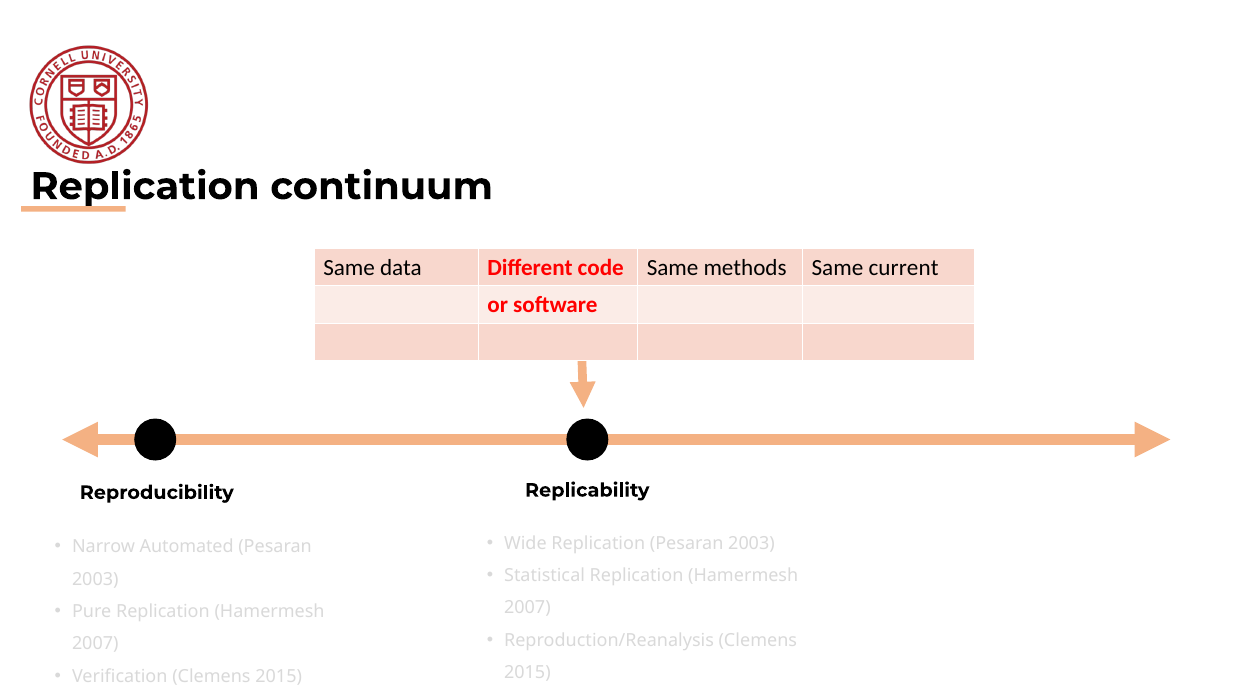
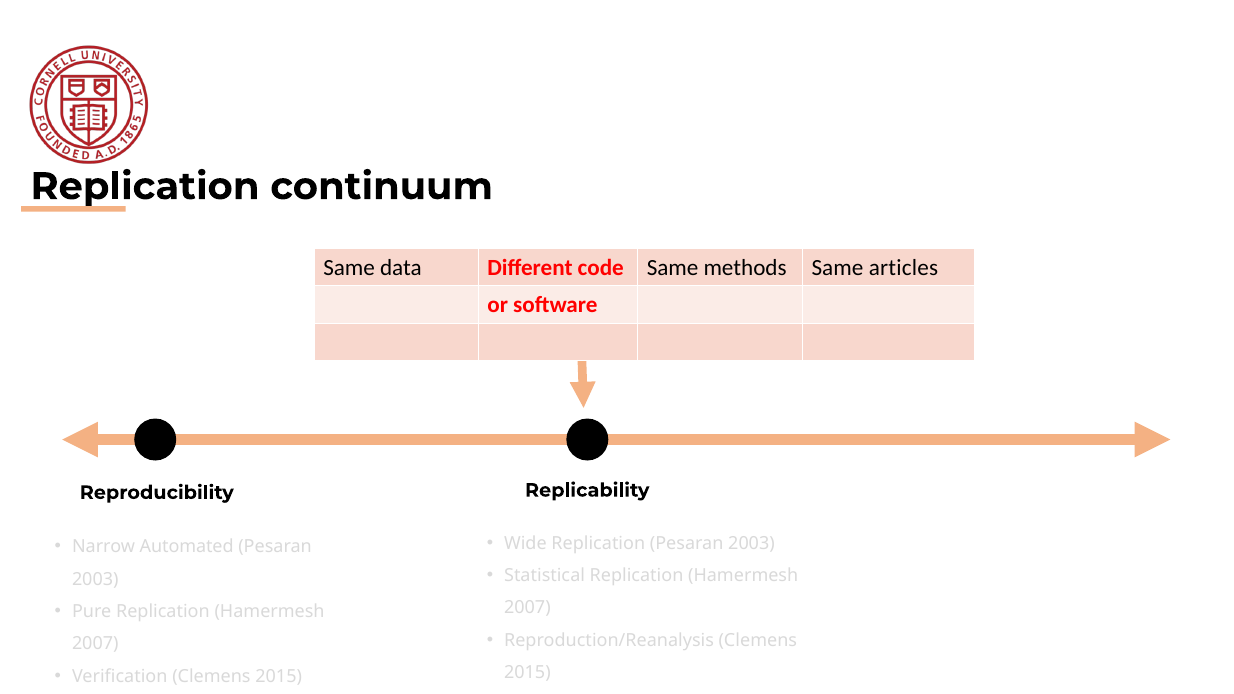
current: current -> articles (903, 267)
